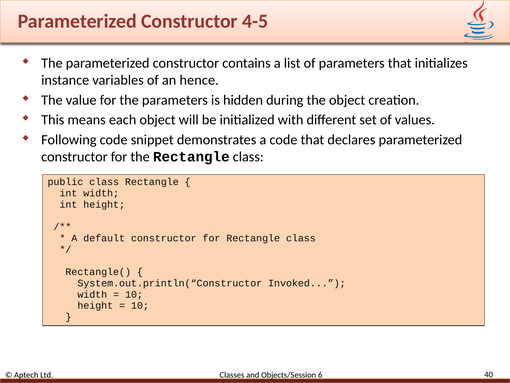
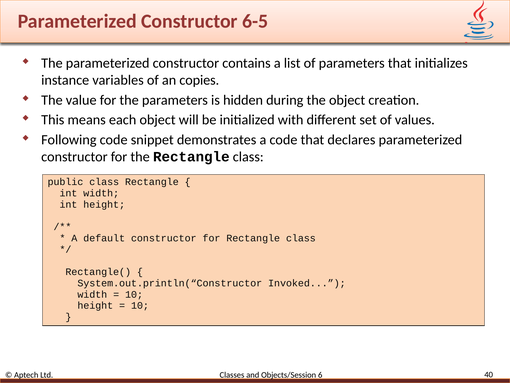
4-5: 4-5 -> 6-5 (255, 21)
hence: hence -> copies (199, 80)
